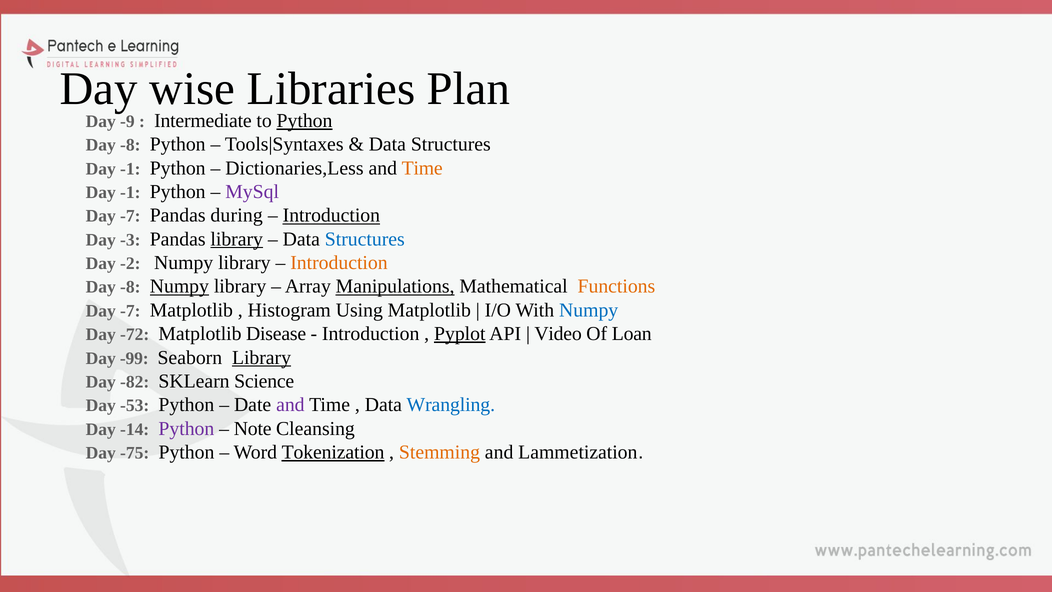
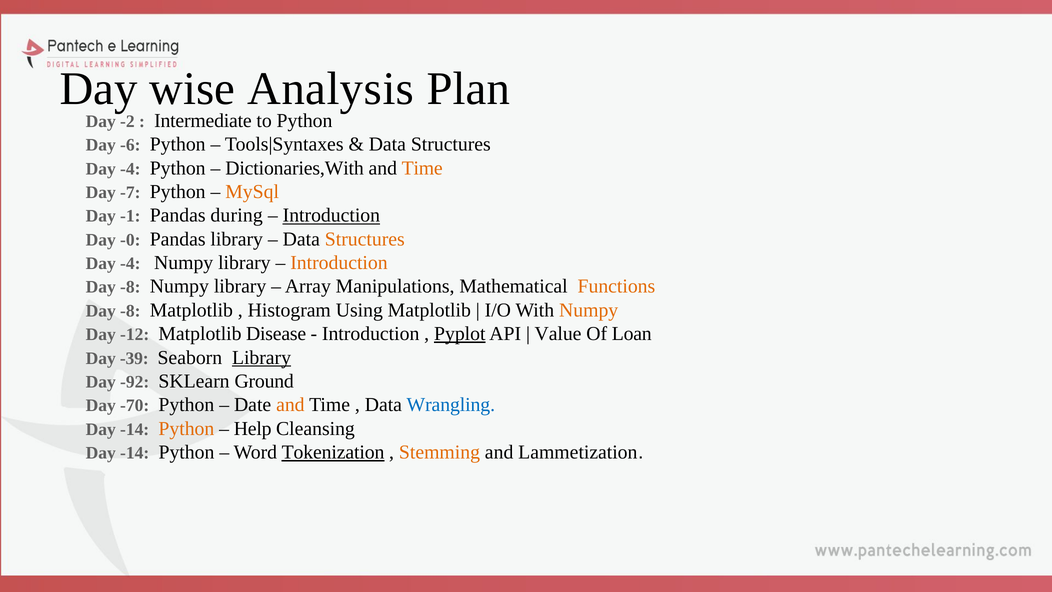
Libraries: Libraries -> Analysis (331, 89)
-9: -9 -> -2 (127, 121)
Python underline: present -> none (305, 121)
-8: -8 -> -6 (130, 145)
-1: -1 -> -4 (130, 169)
Dictionaries,Less: Dictionaries,Less -> Dictionaries,With (295, 168)
-1: -1 -> -7 (130, 192)
MySql colour: purple -> orange (252, 192)
-7: -7 -> -1 (130, 216)
-3: -3 -> -0 (130, 240)
library underline: present -> none (237, 239)
Structures colour: blue -> orange (365, 239)
-2: -2 -> -4 (130, 263)
Numpy underline: present -> none (179, 286)
Manipulations underline: present -> none (395, 286)
-7: -7 -> -8 (130, 311)
Numpy colour: blue -> orange (589, 310)
-72: -72 -> -12 (135, 334)
Video: Video -> Value (558, 334)
-99: -99 -> -39 (134, 358)
-82: -82 -> -92 (135, 382)
Science: Science -> Ground (264, 381)
-53: -53 -> -70 (135, 405)
and colour: purple -> orange (290, 405)
Python colour: purple -> orange (186, 428)
Note: Note -> Help (253, 428)
-75: -75 -> -14 (135, 453)
